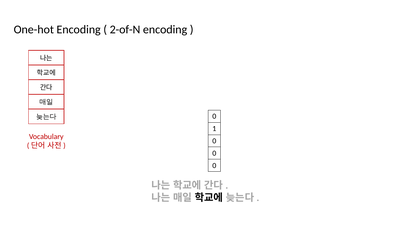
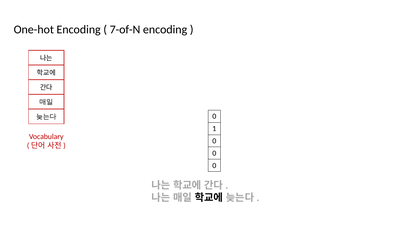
2-of-N: 2-of-N -> 7-of-N (125, 30)
